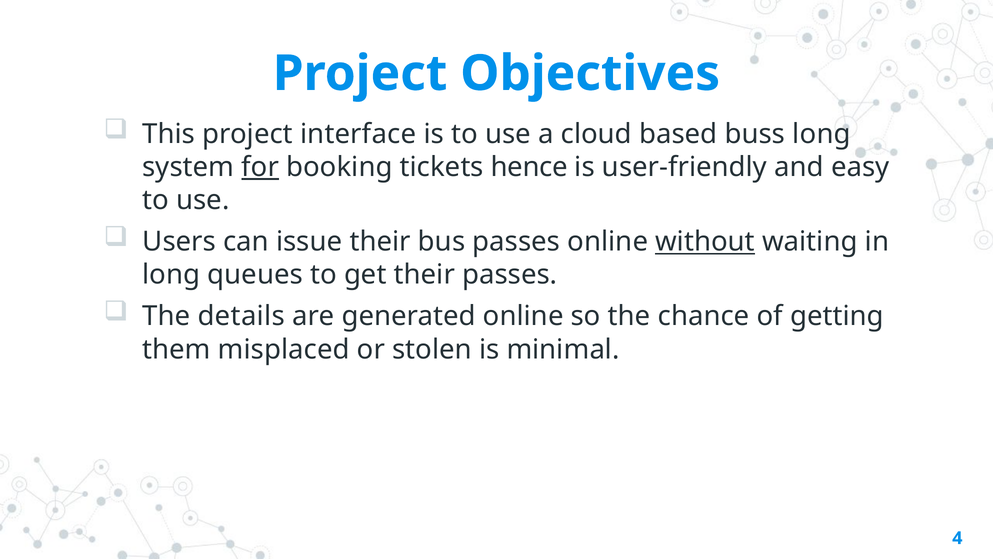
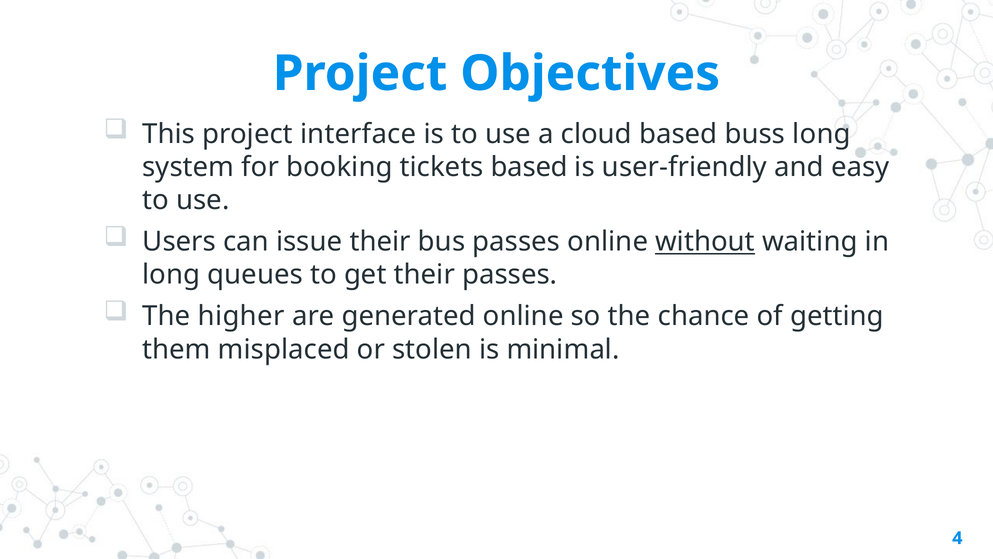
for underline: present -> none (260, 167)
tickets hence: hence -> based (529, 167)
details: details -> higher (241, 316)
